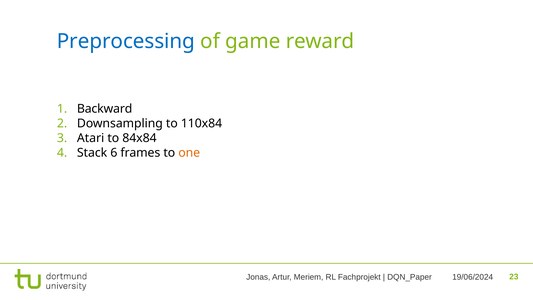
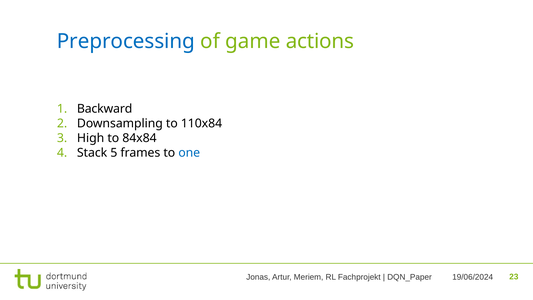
reward: reward -> actions (320, 41)
Atari: Atari -> High (91, 138)
6: 6 -> 5 (114, 153)
one colour: orange -> blue (189, 153)
